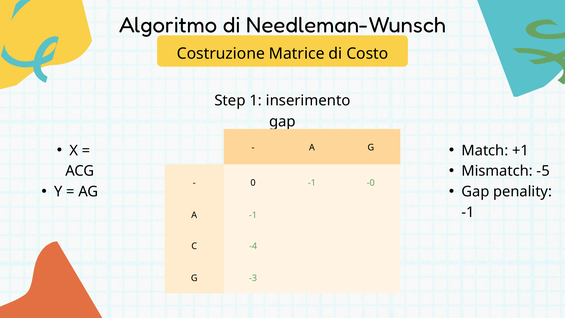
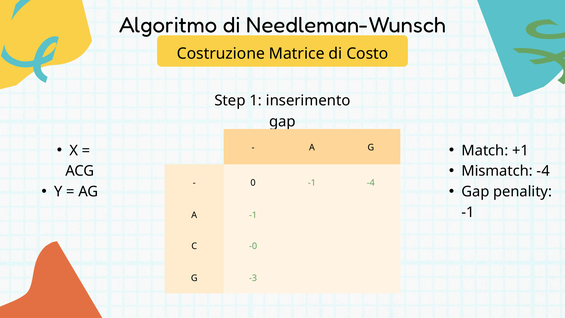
Mismatch -5: -5 -> -4 (543, 171)
-1 -0: -0 -> -4 (371, 183)
-4: -4 -> -0 (253, 246)
